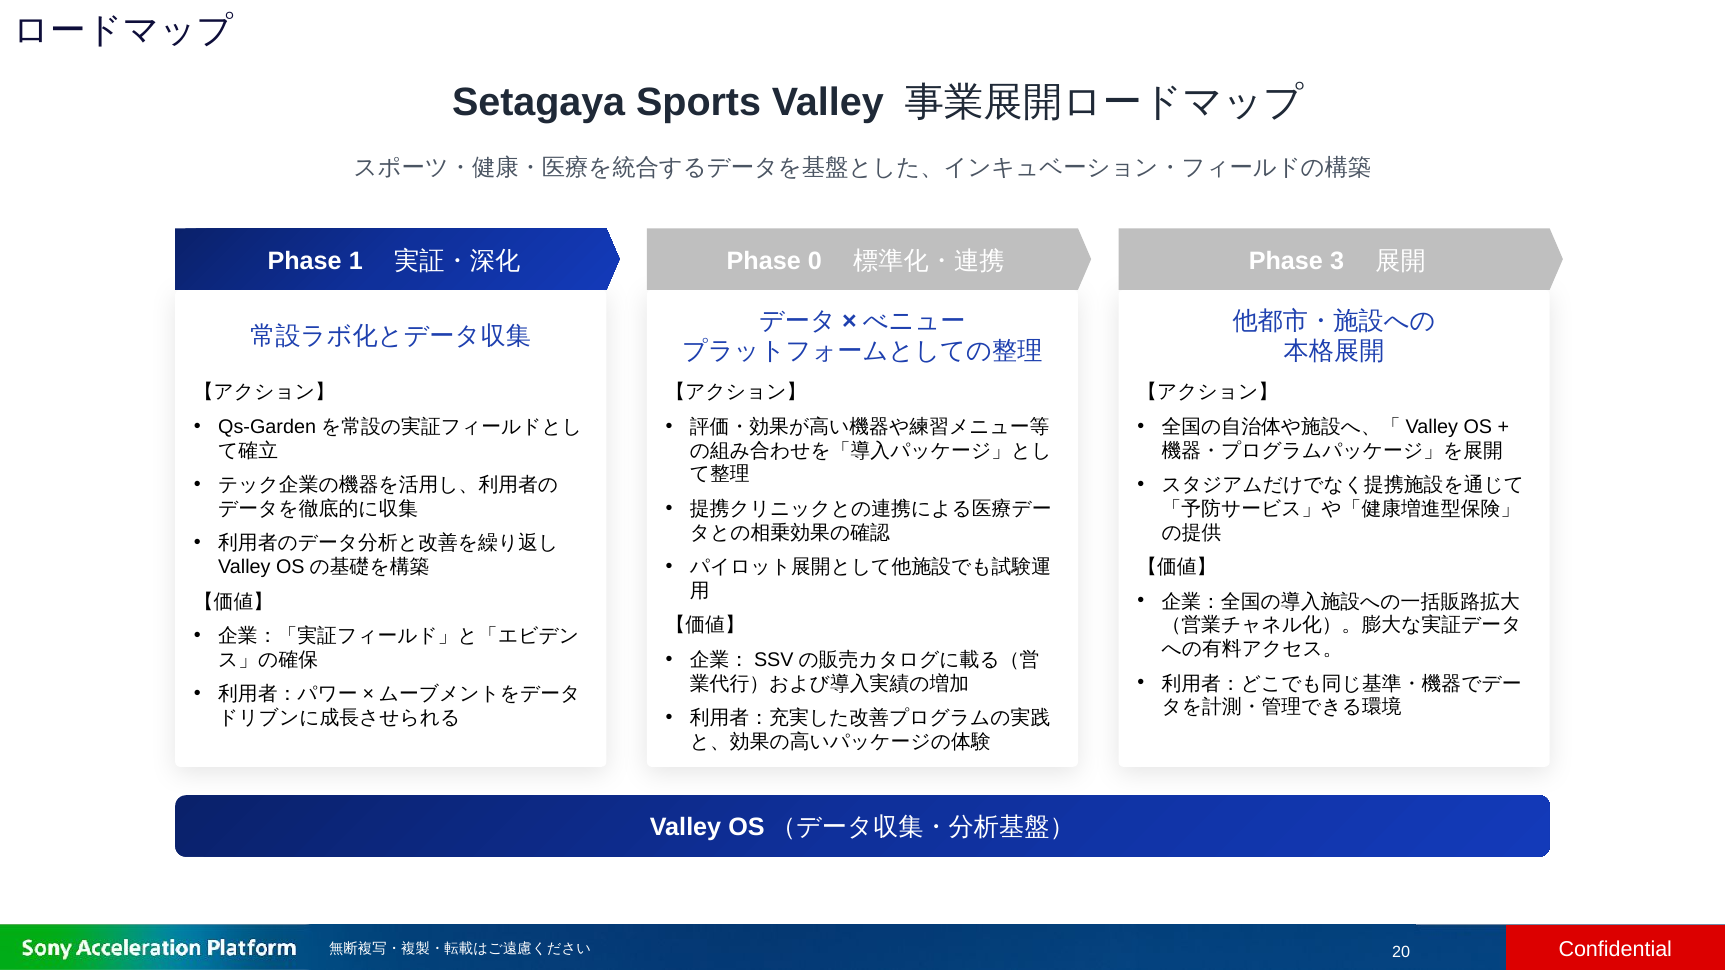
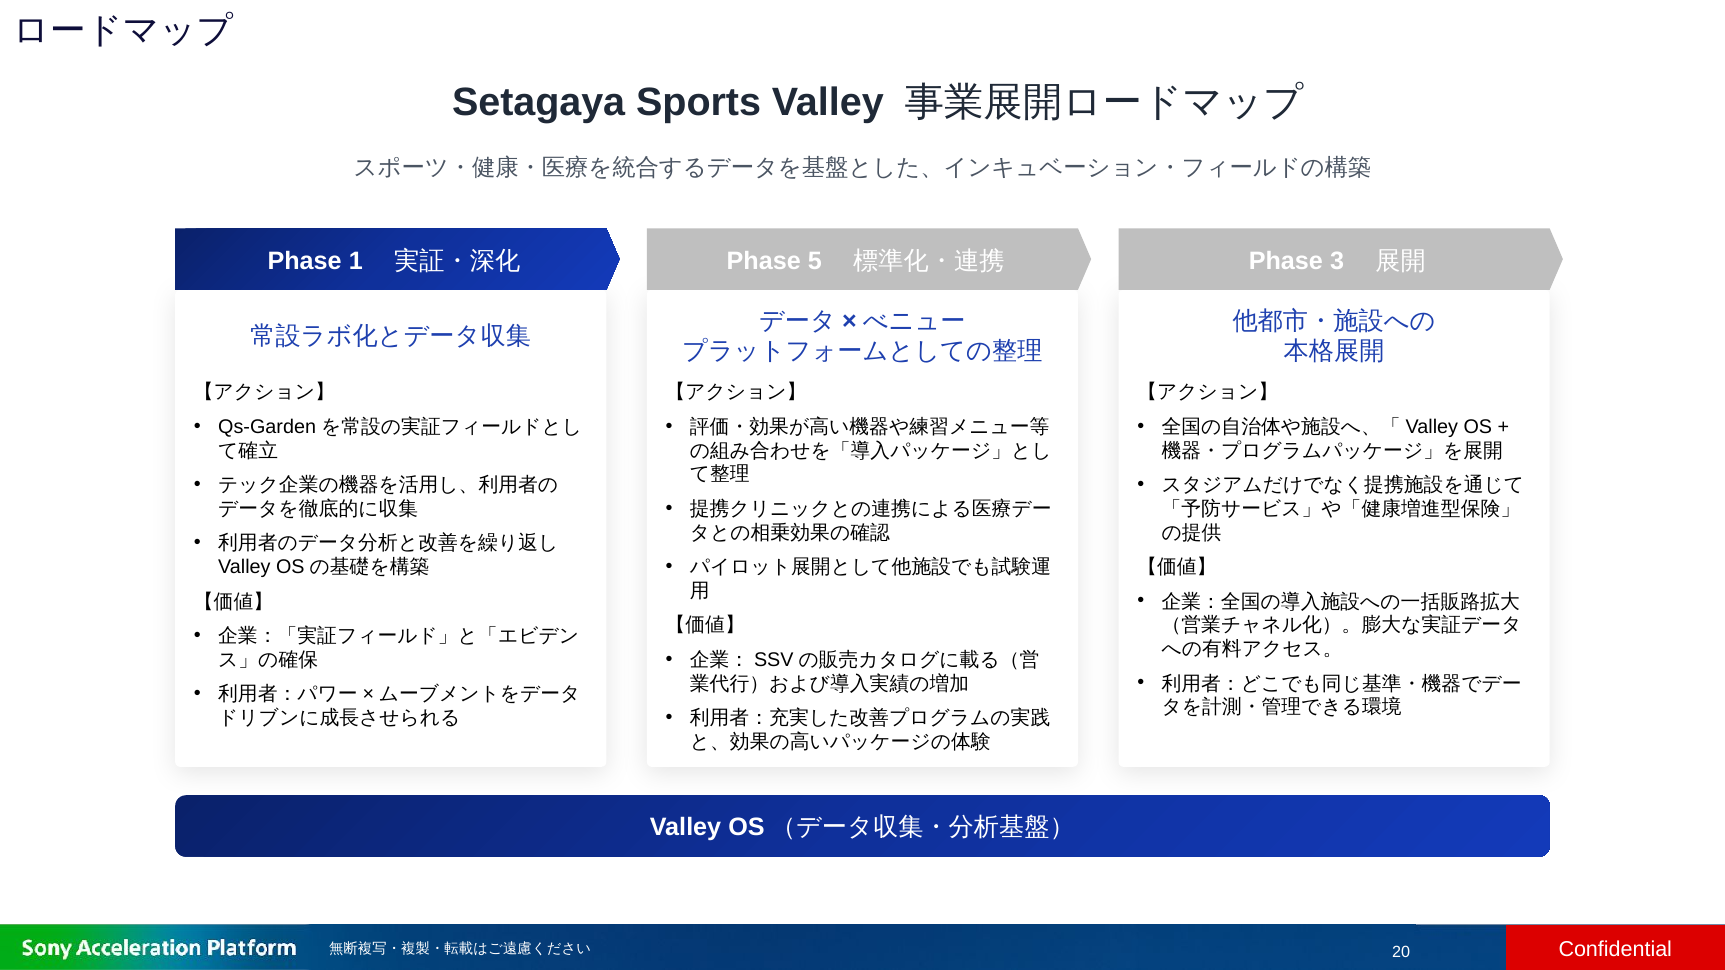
0: 0 -> 5 (815, 261)
